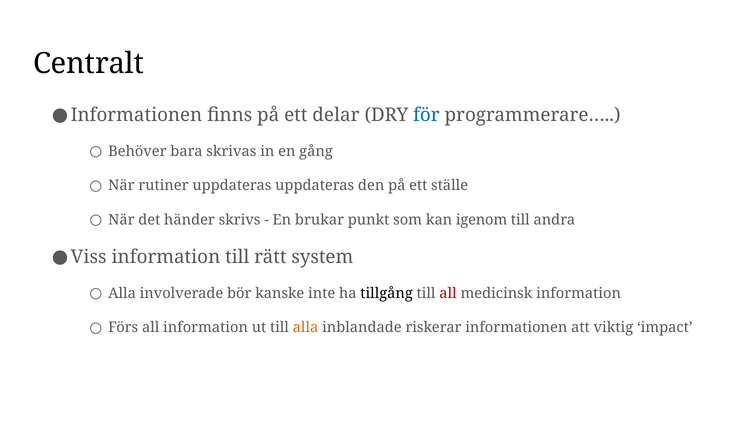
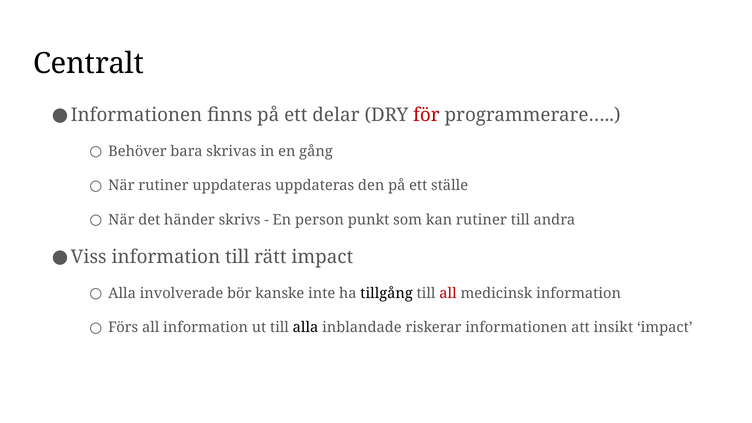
för colour: blue -> red (426, 115)
brukar: brukar -> person (319, 220)
kan igenom: igenom -> rutiner (481, 220)
rätt system: system -> impact (322, 257)
alla colour: orange -> black (306, 328)
viktig: viktig -> insikt (613, 328)
